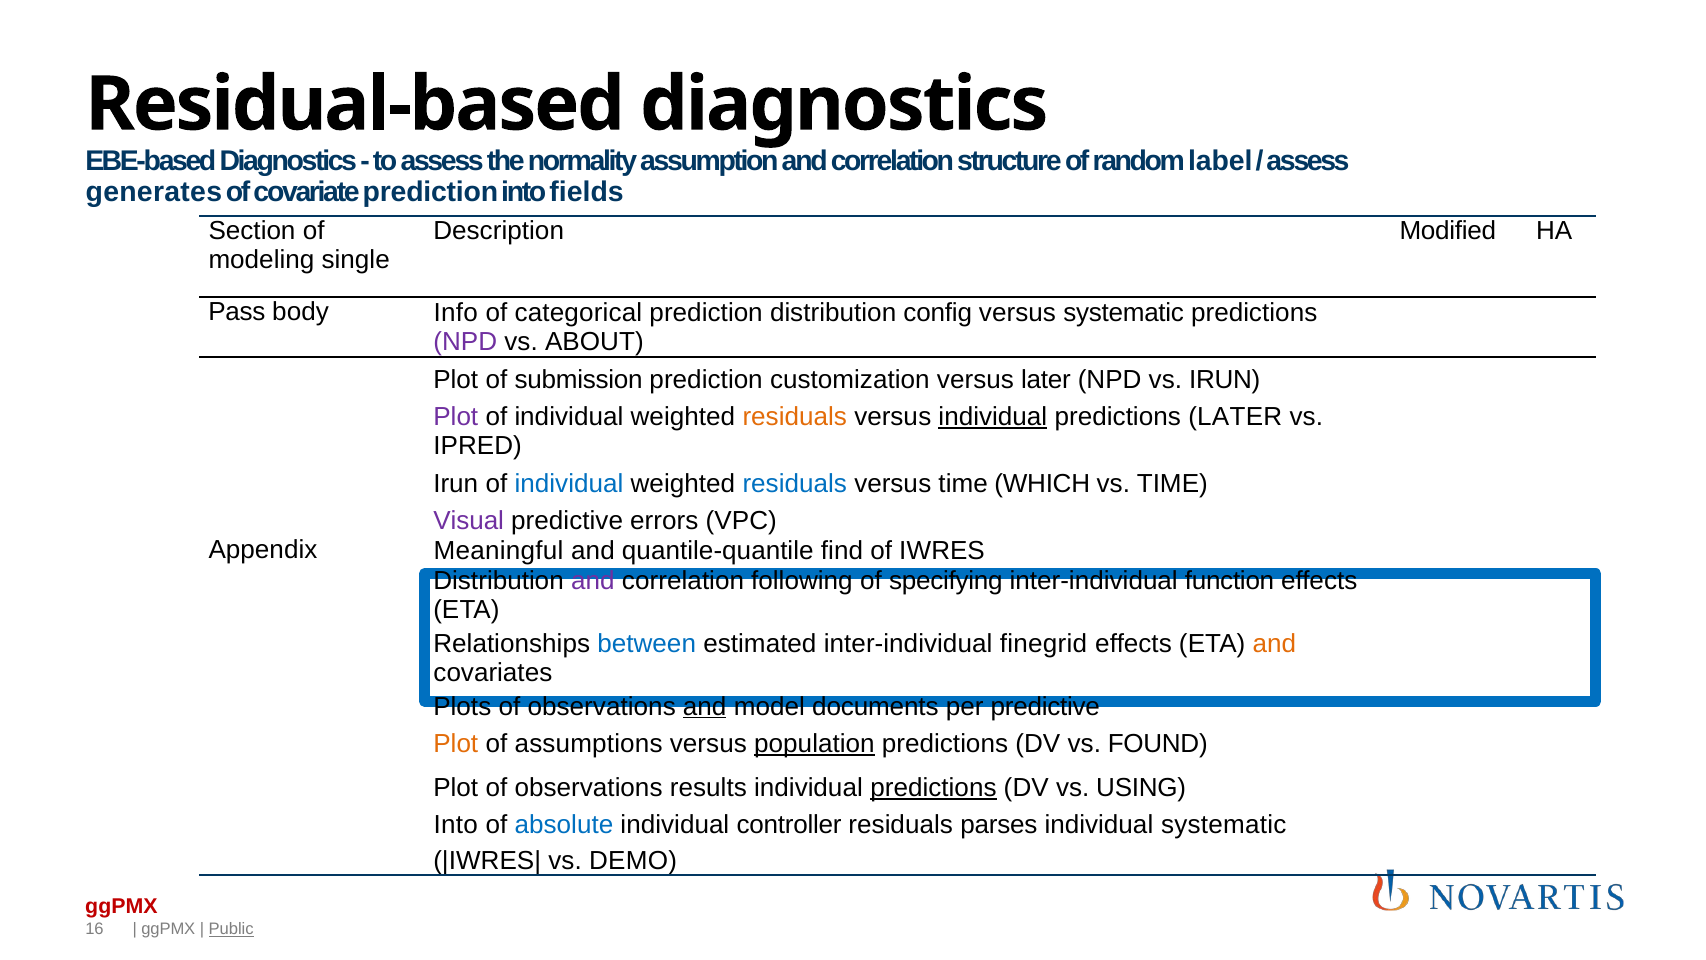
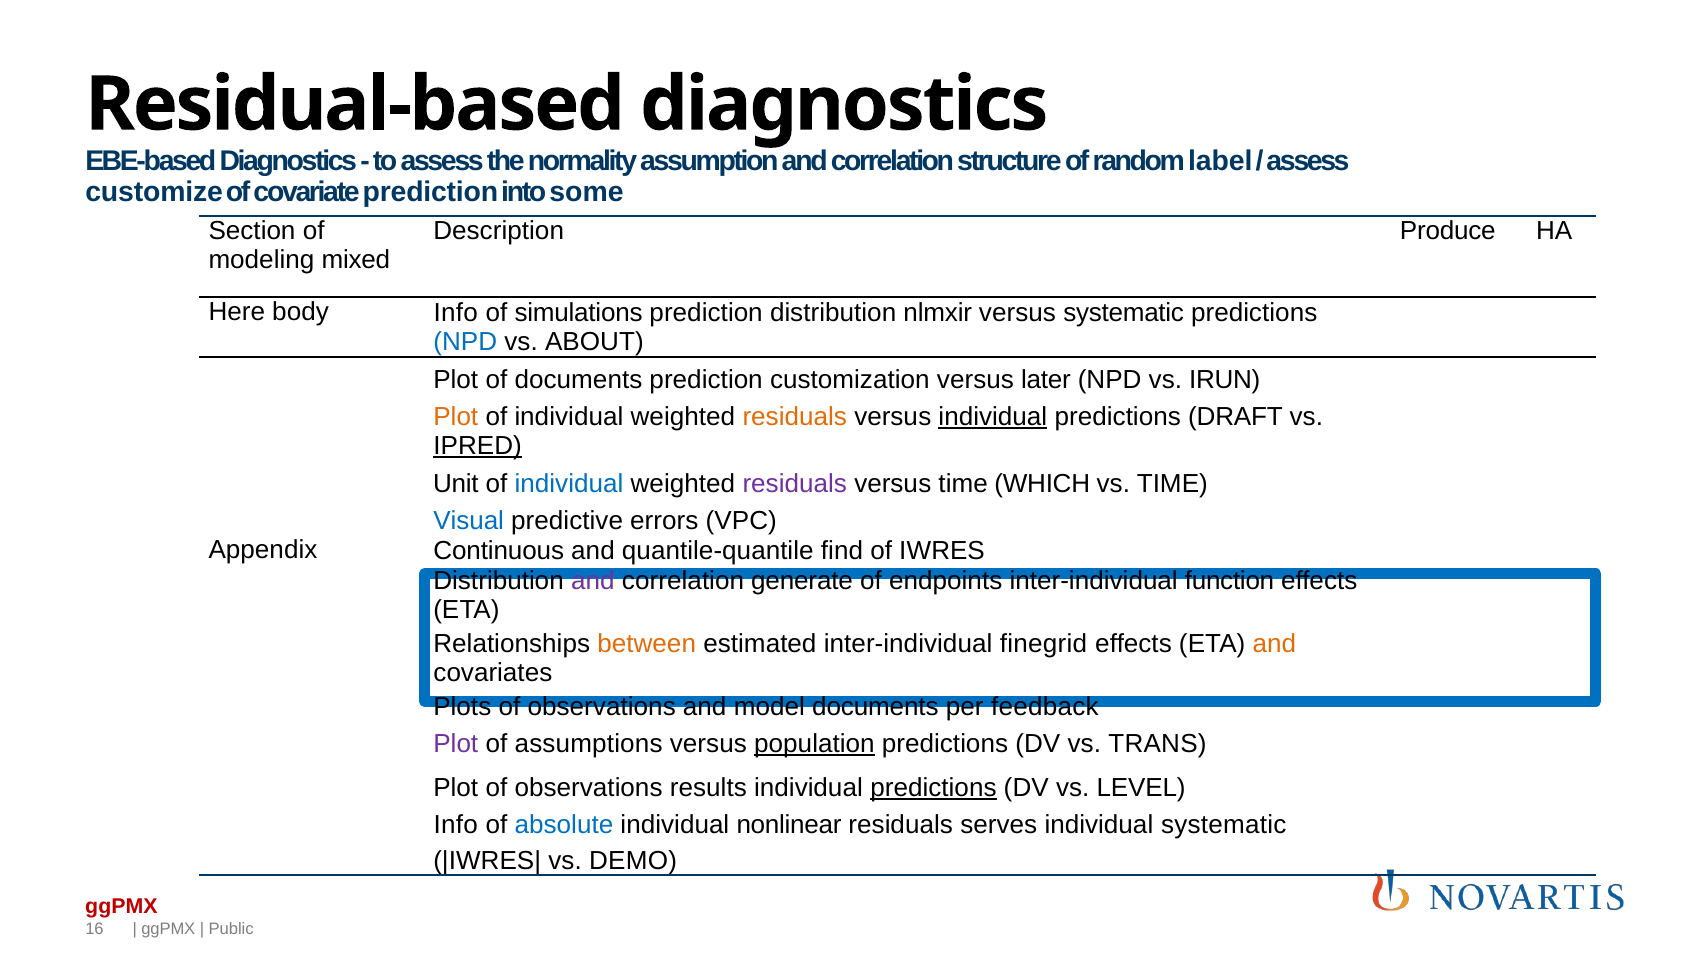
generates: generates -> customize (154, 192)
fields: fields -> some (587, 192)
Modified: Modified -> Produce (1448, 231)
single: single -> mixed (356, 260)
Pass: Pass -> Here (237, 312)
categorical: categorical -> simulations (579, 313)
config: config -> nlmxir (938, 313)
NPD colour: purple -> blue (465, 342)
of submission: submission -> documents (578, 379)
Plot colour: purple -> orange (456, 417)
predictions LATER: LATER -> DRAFT (1235, 417)
IPRED underline: none -> present (478, 446)
Irun: Irun -> Unit (456, 483)
residuals colour: blue -> purple (795, 483)
Visual colour: purple -> blue (469, 520)
Meaningful: Meaningful -> Continuous (499, 550)
following: following -> generate (802, 580)
specifying: specifying -> endpoints (946, 580)
between colour: blue -> orange (647, 644)
and underline: present -> none (705, 706)
per predictive: predictive -> feedback (1045, 706)
Plot colour: orange -> purple (456, 743)
FOUND: FOUND -> TRANS (1157, 743)
USING: USING -> LEVEL (1141, 788)
Into: Into -> Info (456, 824)
controller: controller -> nonlinear (789, 824)
parses: parses -> serves (999, 824)
Public underline: present -> none (231, 929)
